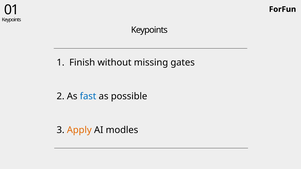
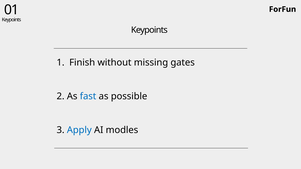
Apply colour: orange -> blue (79, 130)
